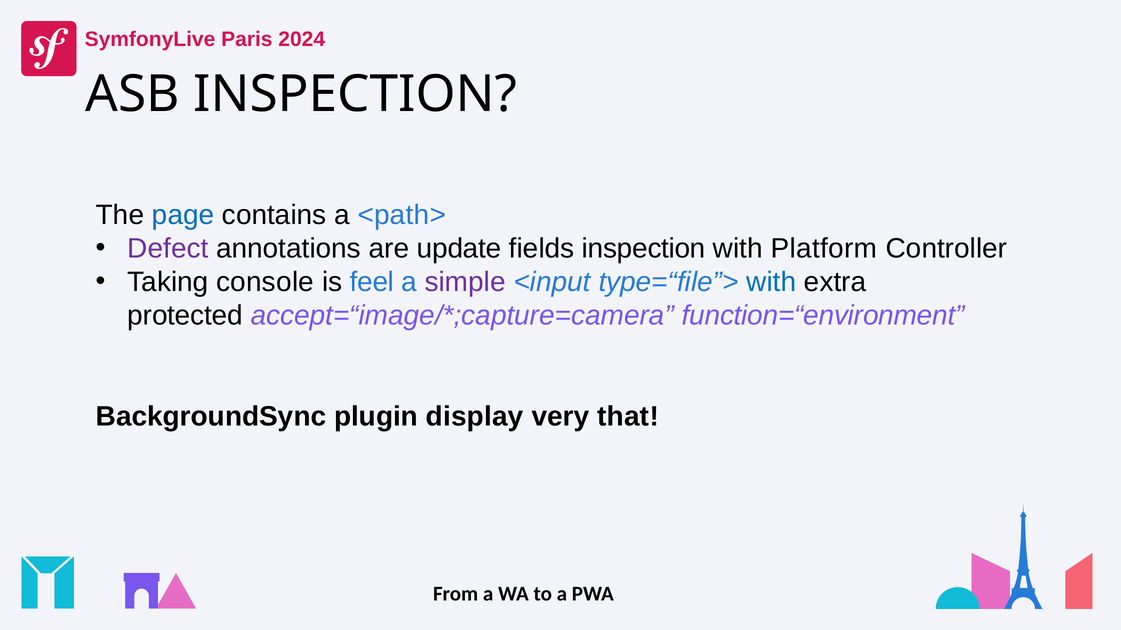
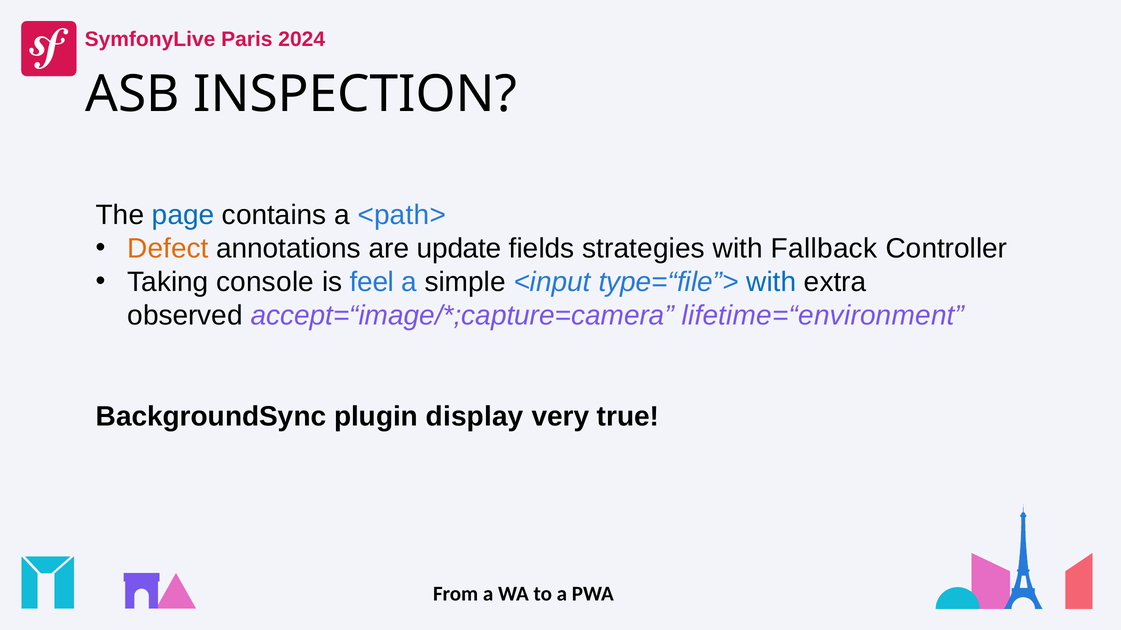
Defect colour: purple -> orange (168, 249)
fields inspection: inspection -> strategies (644, 249)
Platform: Platform -> Fallback (824, 249)
simple colour: purple -> black (465, 282)
protected: protected -> observed (185, 316)
function=“environment: function=“environment -> lifetime=“environment (823, 316)
that: that -> true (628, 417)
